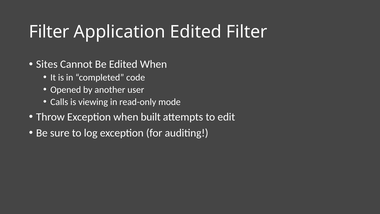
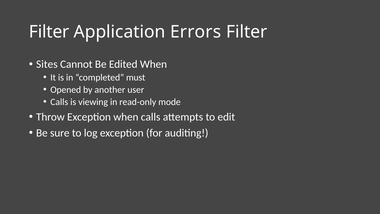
Application Edited: Edited -> Errors (196, 32)
code: code -> must (136, 77)
when built: built -> calls (151, 117)
